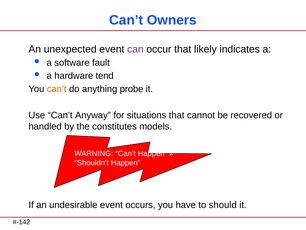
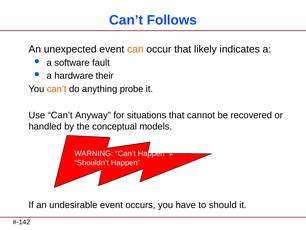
Owners: Owners -> Follows (172, 20)
can colour: purple -> orange (135, 49)
tend: tend -> their (105, 76)
constitutes: constitutes -> conceptual (115, 126)
